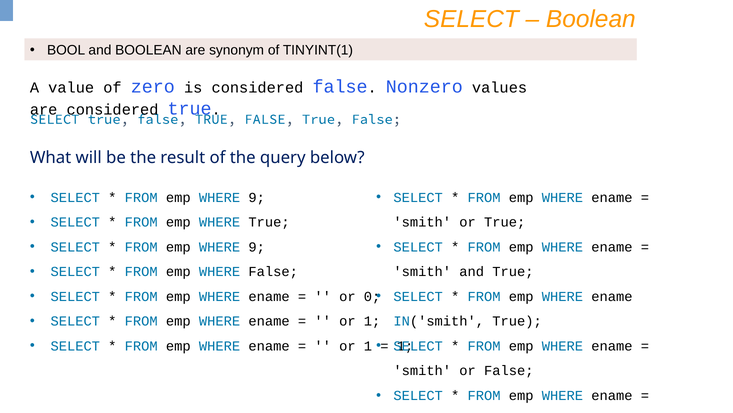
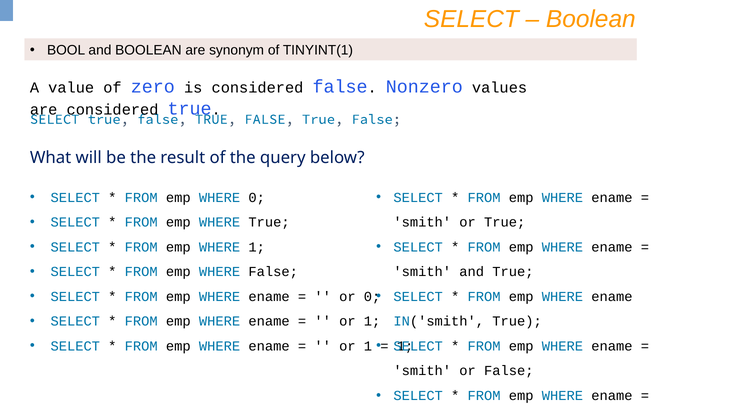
9: 9 -> 0 (257, 197)
9: 9 -> 1 (257, 247)
